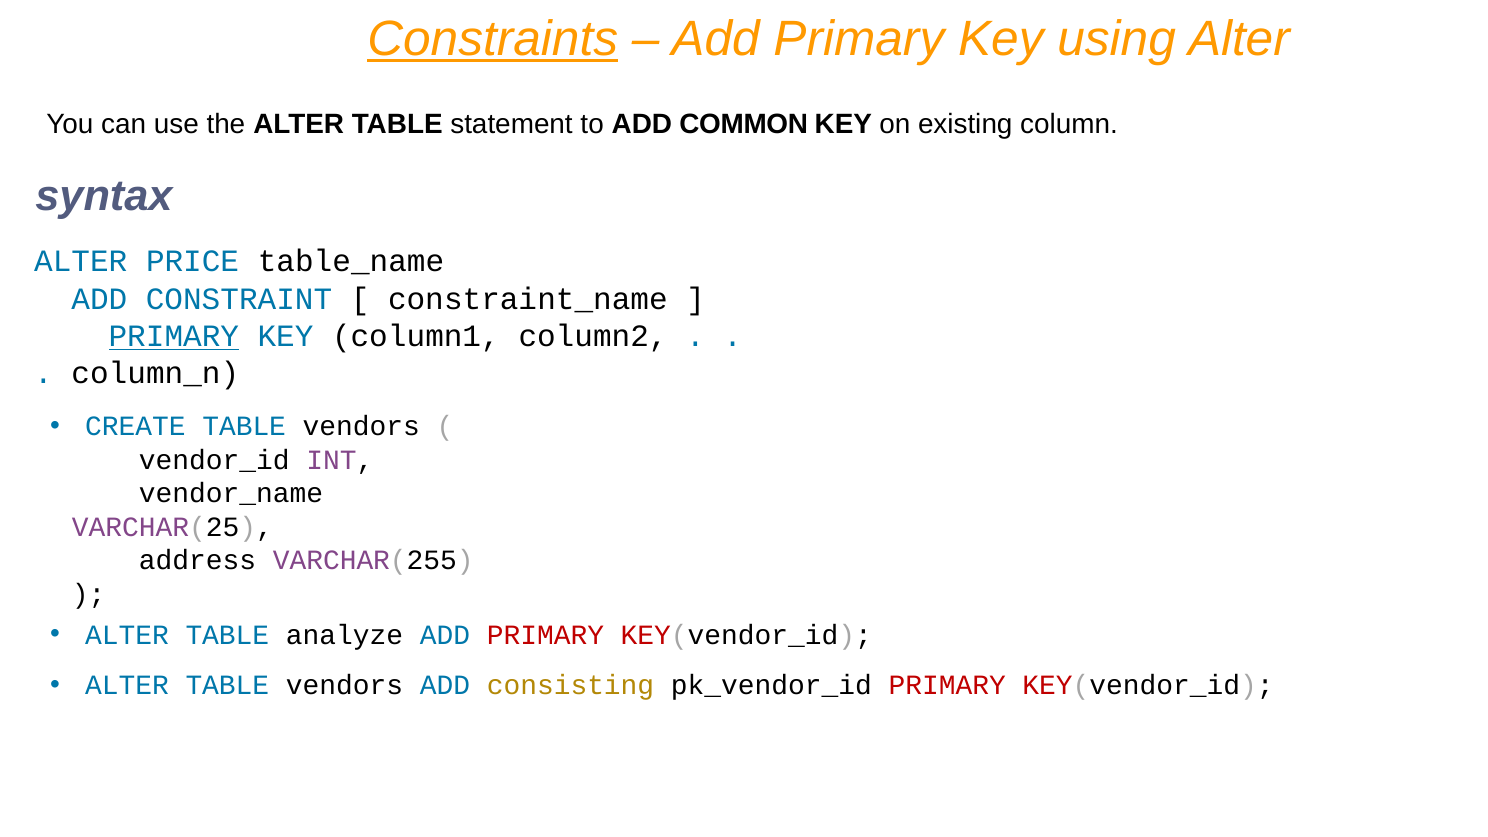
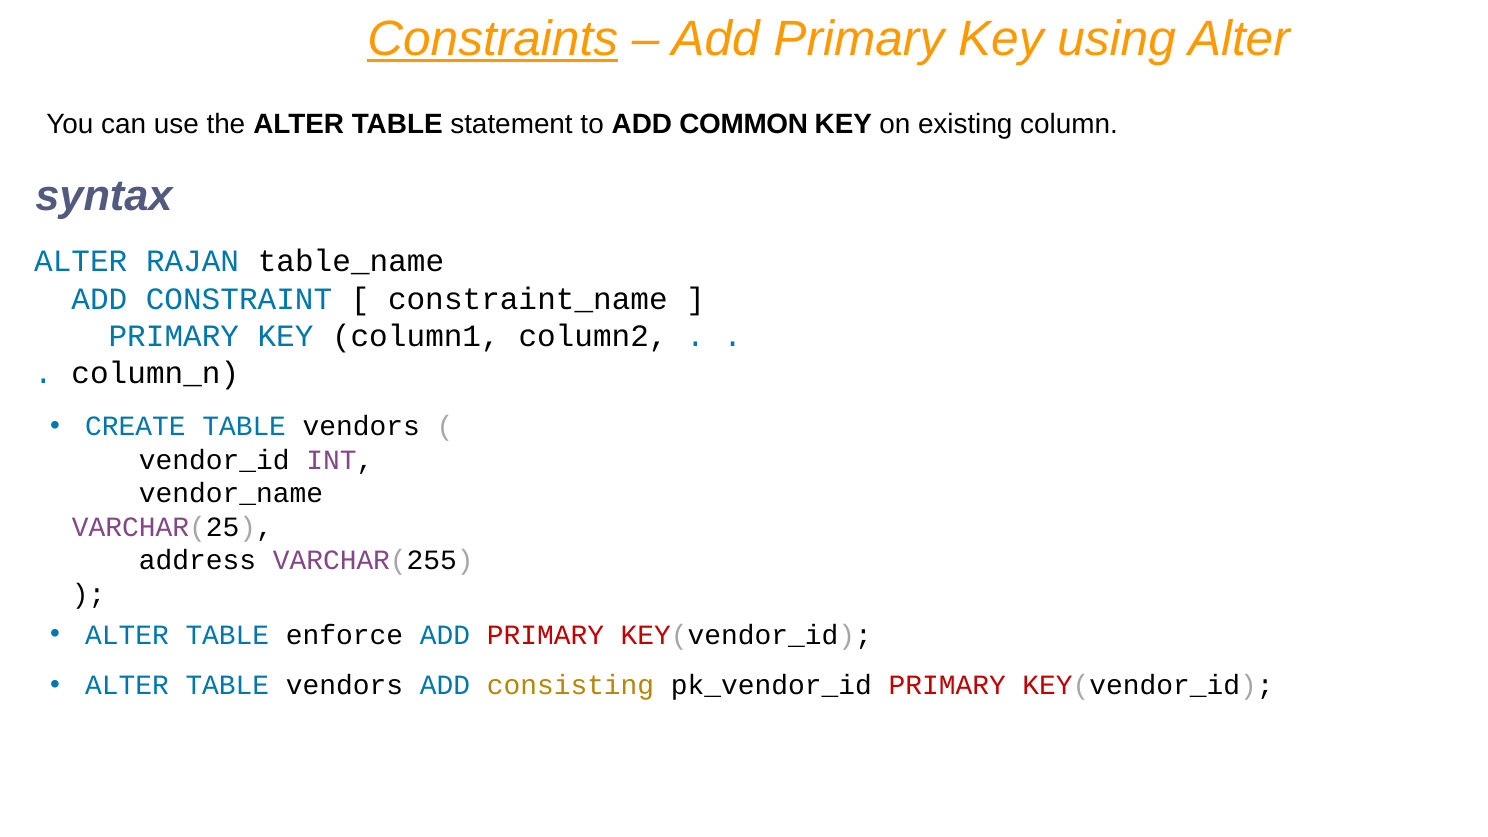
PRICE: PRICE -> RAJAN (193, 262)
PRIMARY underline: present -> none (174, 336)
analyze: analyze -> enforce (345, 635)
